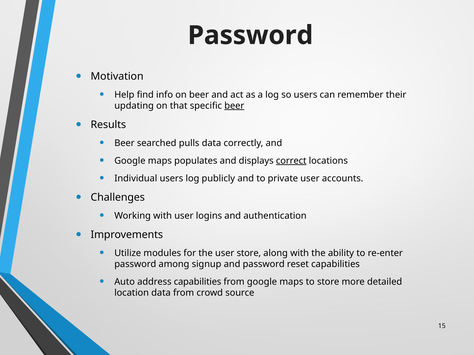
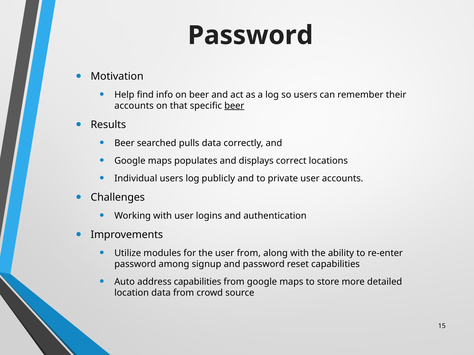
updating: updating -> accounts (134, 106)
correct underline: present -> none (291, 161)
user store: store -> from (249, 253)
